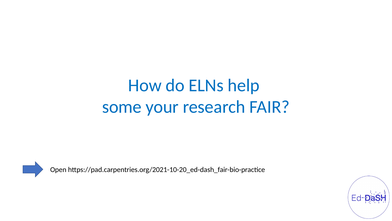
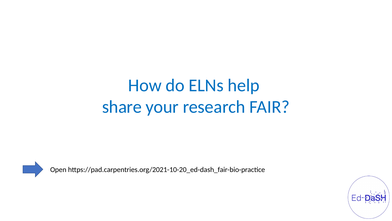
some: some -> share (122, 107)
